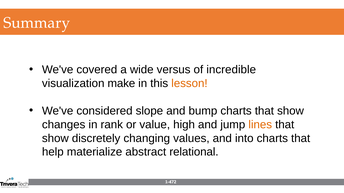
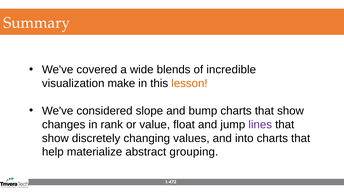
versus: versus -> blends (174, 70)
high: high -> float (184, 125)
lines colour: orange -> purple (260, 125)
relational: relational -> grouping (194, 152)
